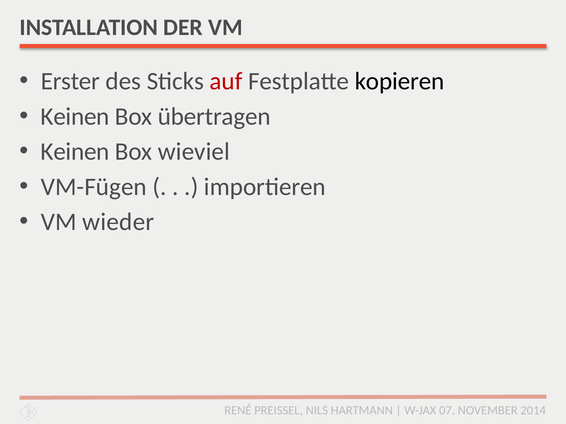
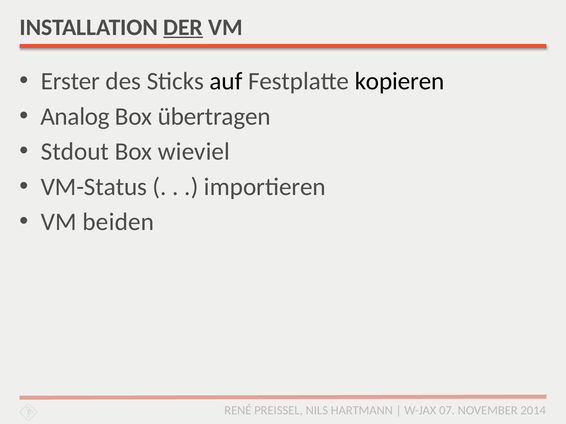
DER underline: none -> present (183, 27)
auf colour: red -> black (226, 81)
Keinen: Keinen -> Analog (75, 117)
Keinen: Keinen -> Stdout (75, 152)
VM-Fügen: VM-Fügen -> VM-Status (94, 187)
wieder: wieder -> beiden (118, 222)
